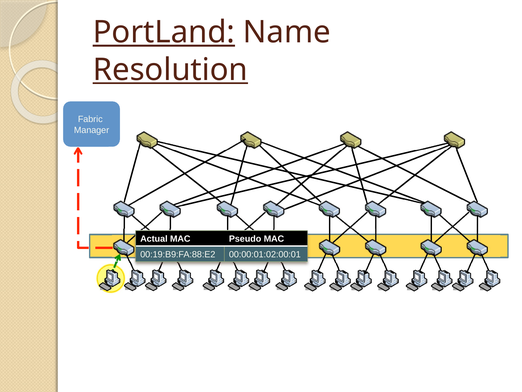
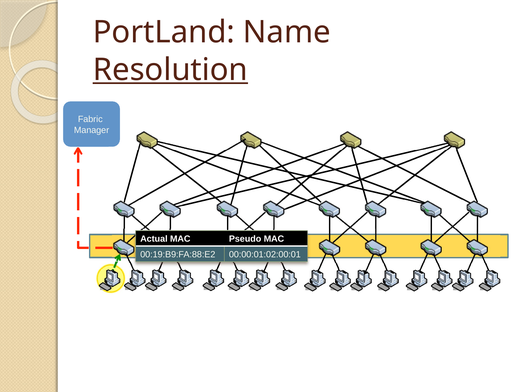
PortLand underline: present -> none (164, 32)
